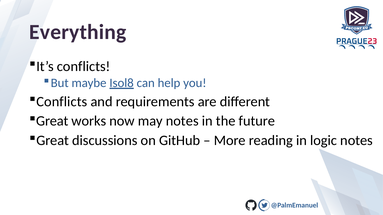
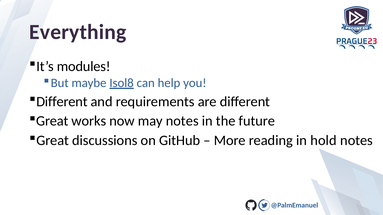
It’s conflicts: conflicts -> modules (84, 66)
Conflicts: Conflicts -> Different (62, 102)
logic: logic -> hold (324, 141)
